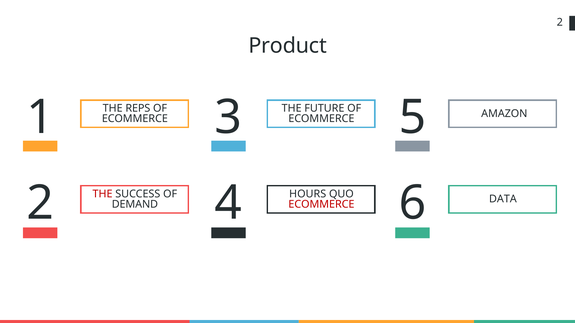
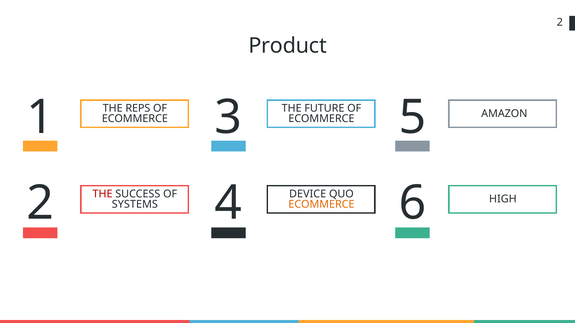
HOURS: HOURS -> DEVICE (308, 194)
DATA: DATA -> HIGH (503, 199)
DEMAND: DEMAND -> SYSTEMS (135, 204)
ECOMMERCE colour: red -> orange (321, 204)
